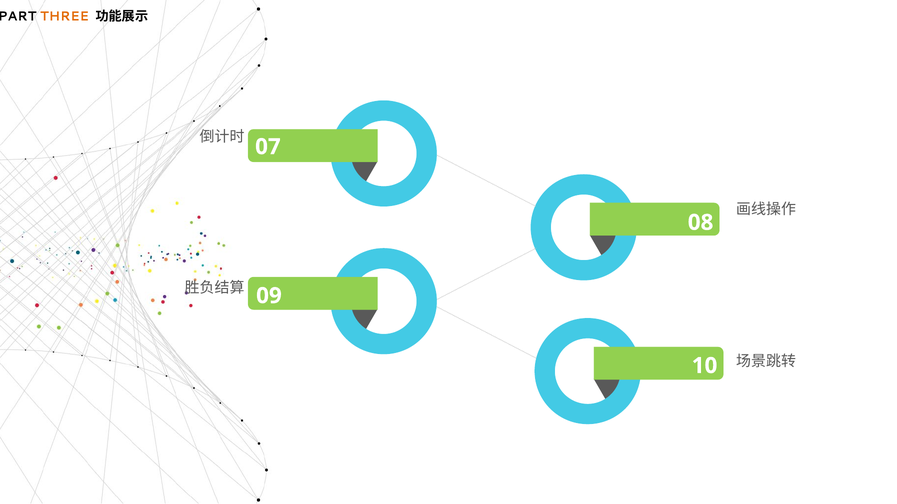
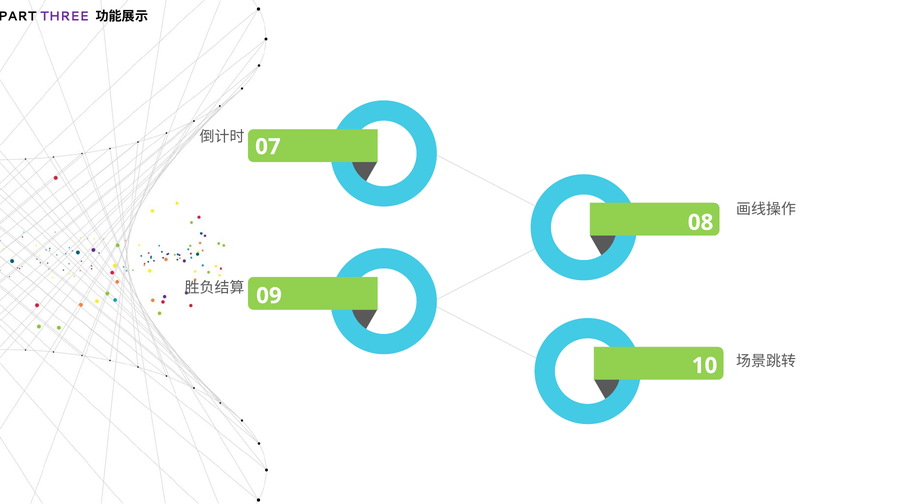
THREE colour: orange -> purple (64, 17)
